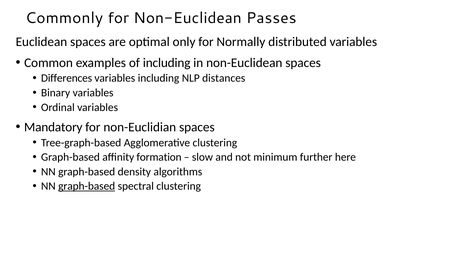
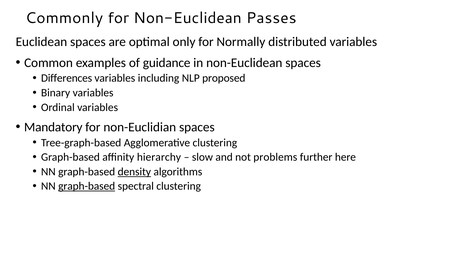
of including: including -> guidance (167, 63)
distances: distances -> proposed (224, 78)
formation: formation -> hierarchy (159, 157)
minimum: minimum -> problems (275, 157)
density underline: none -> present (134, 171)
